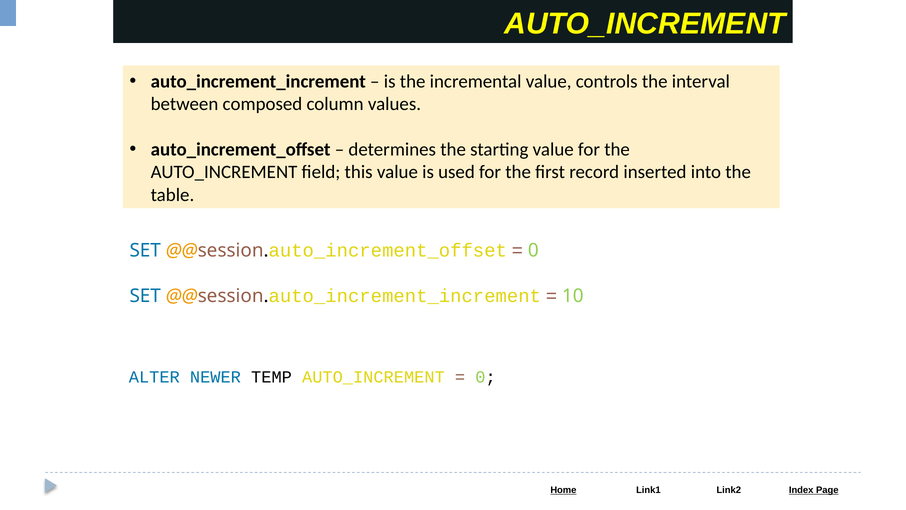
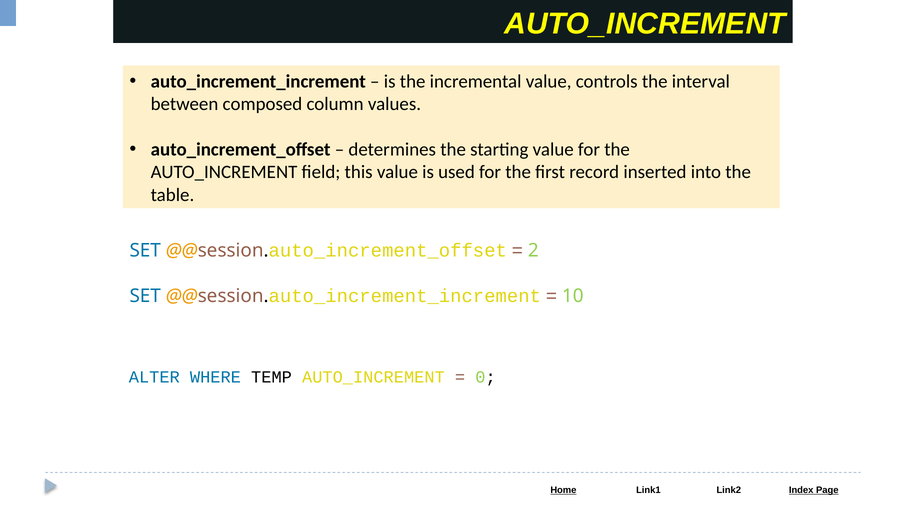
0: 0 -> 2 (533, 250)
NEWER: NEWER -> WHERE (215, 377)
